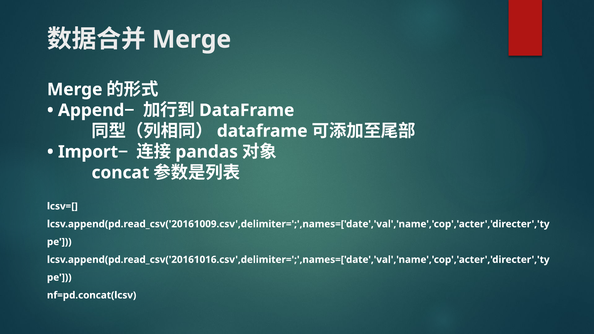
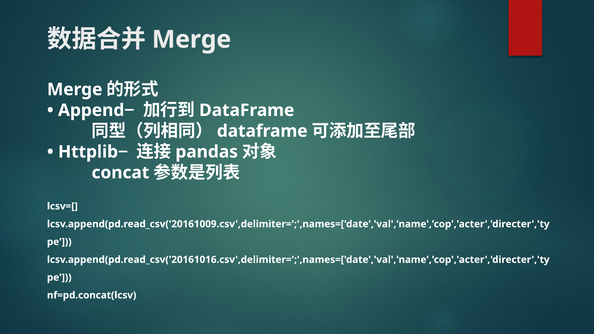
Import−: Import− -> Httplib− (93, 152)
